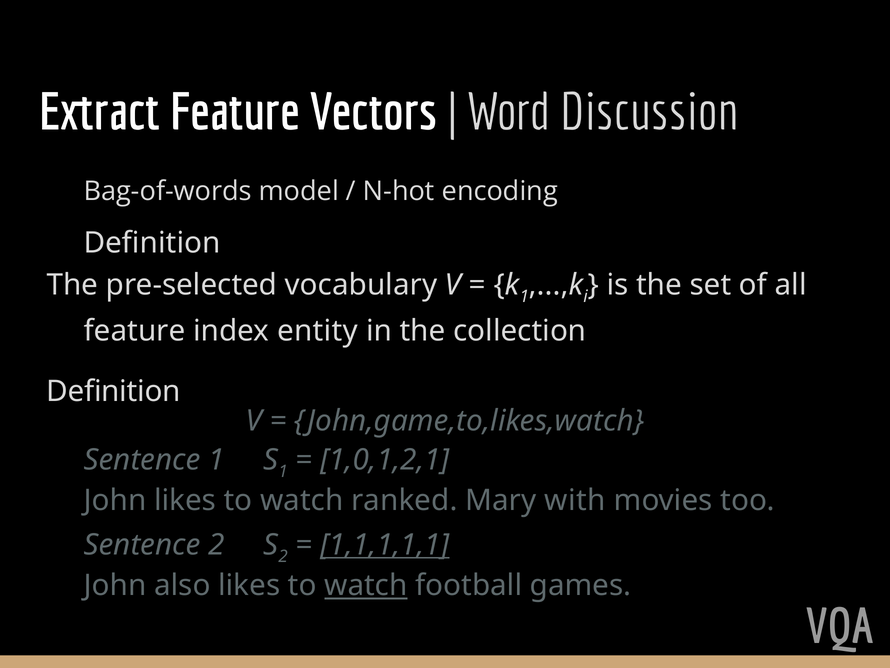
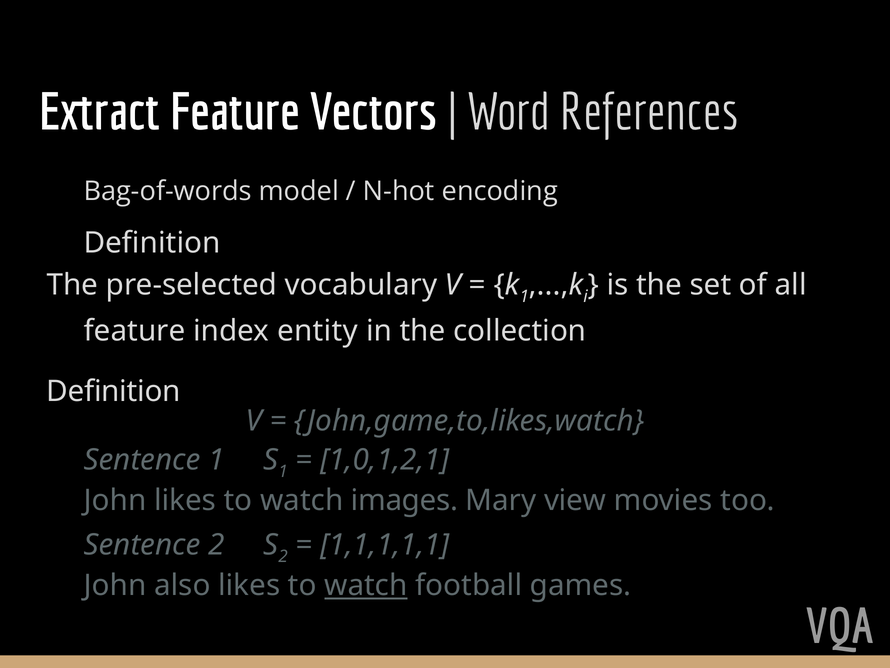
Discussion: Discussion -> References (649, 112)
ranked: ranked -> images (405, 500)
with: with -> view (575, 500)
1,1,1,1,1 underline: present -> none (385, 545)
